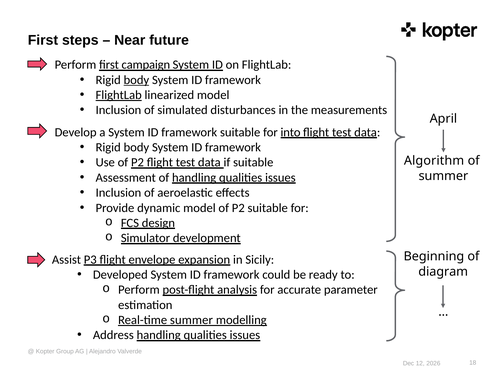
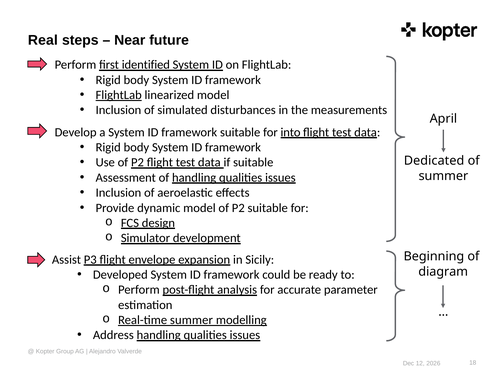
First: First -> Real (43, 40)
campaign: campaign -> identified (146, 65)
body underline: present -> none (136, 80)
Algorithm: Algorithm -> Dedicated (434, 161)
